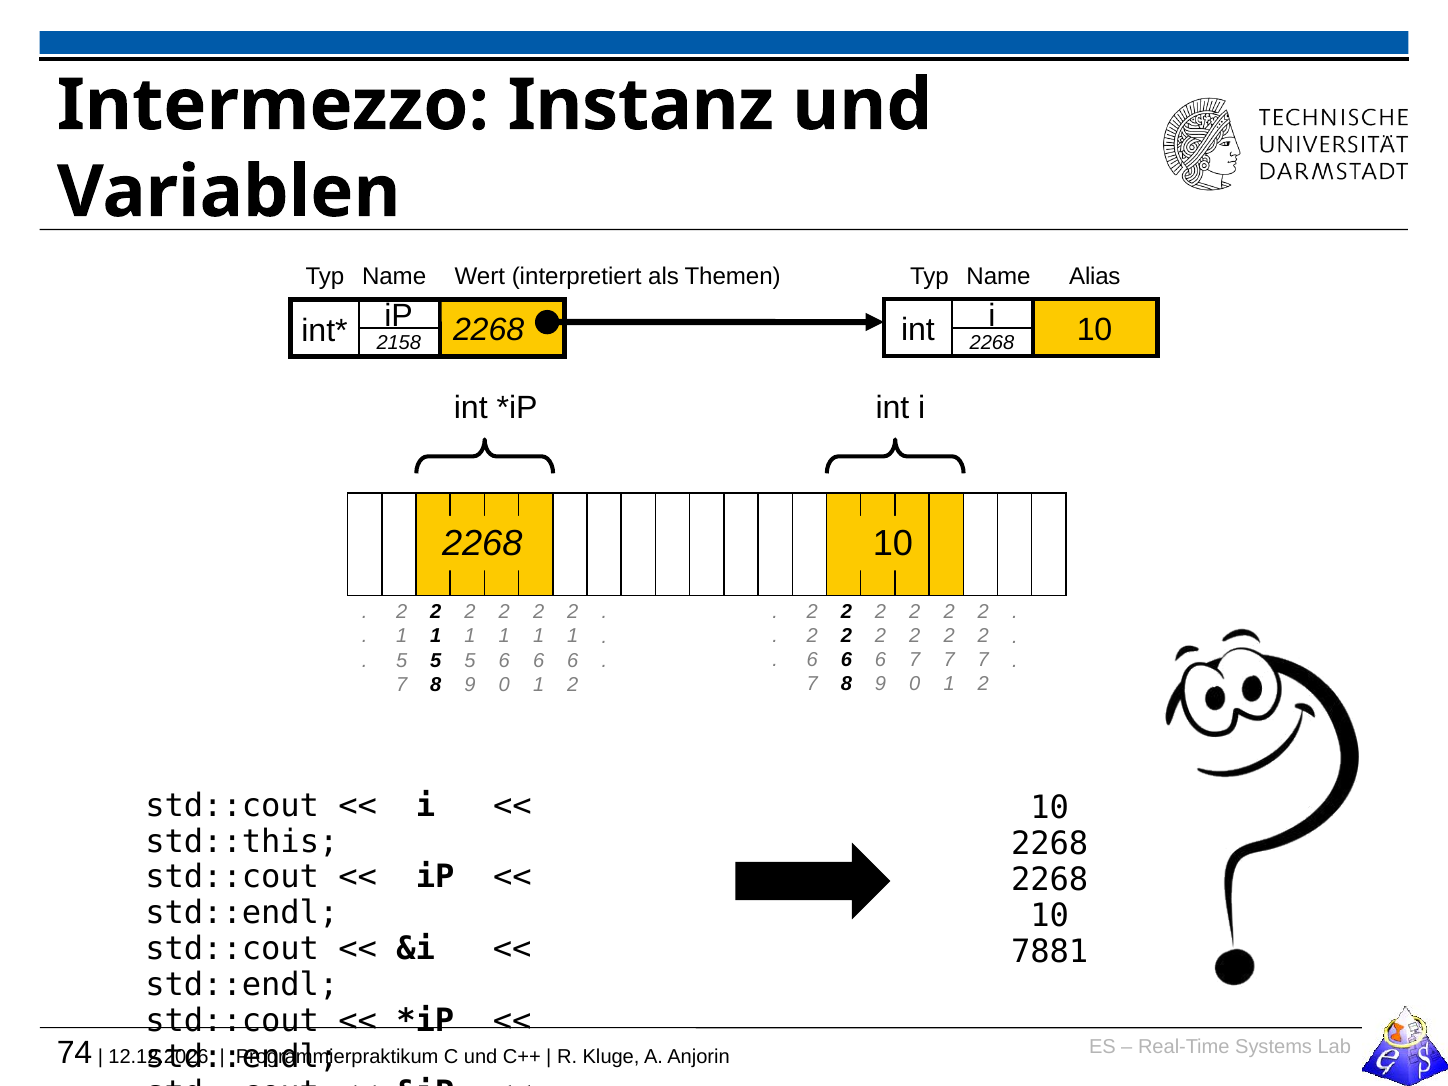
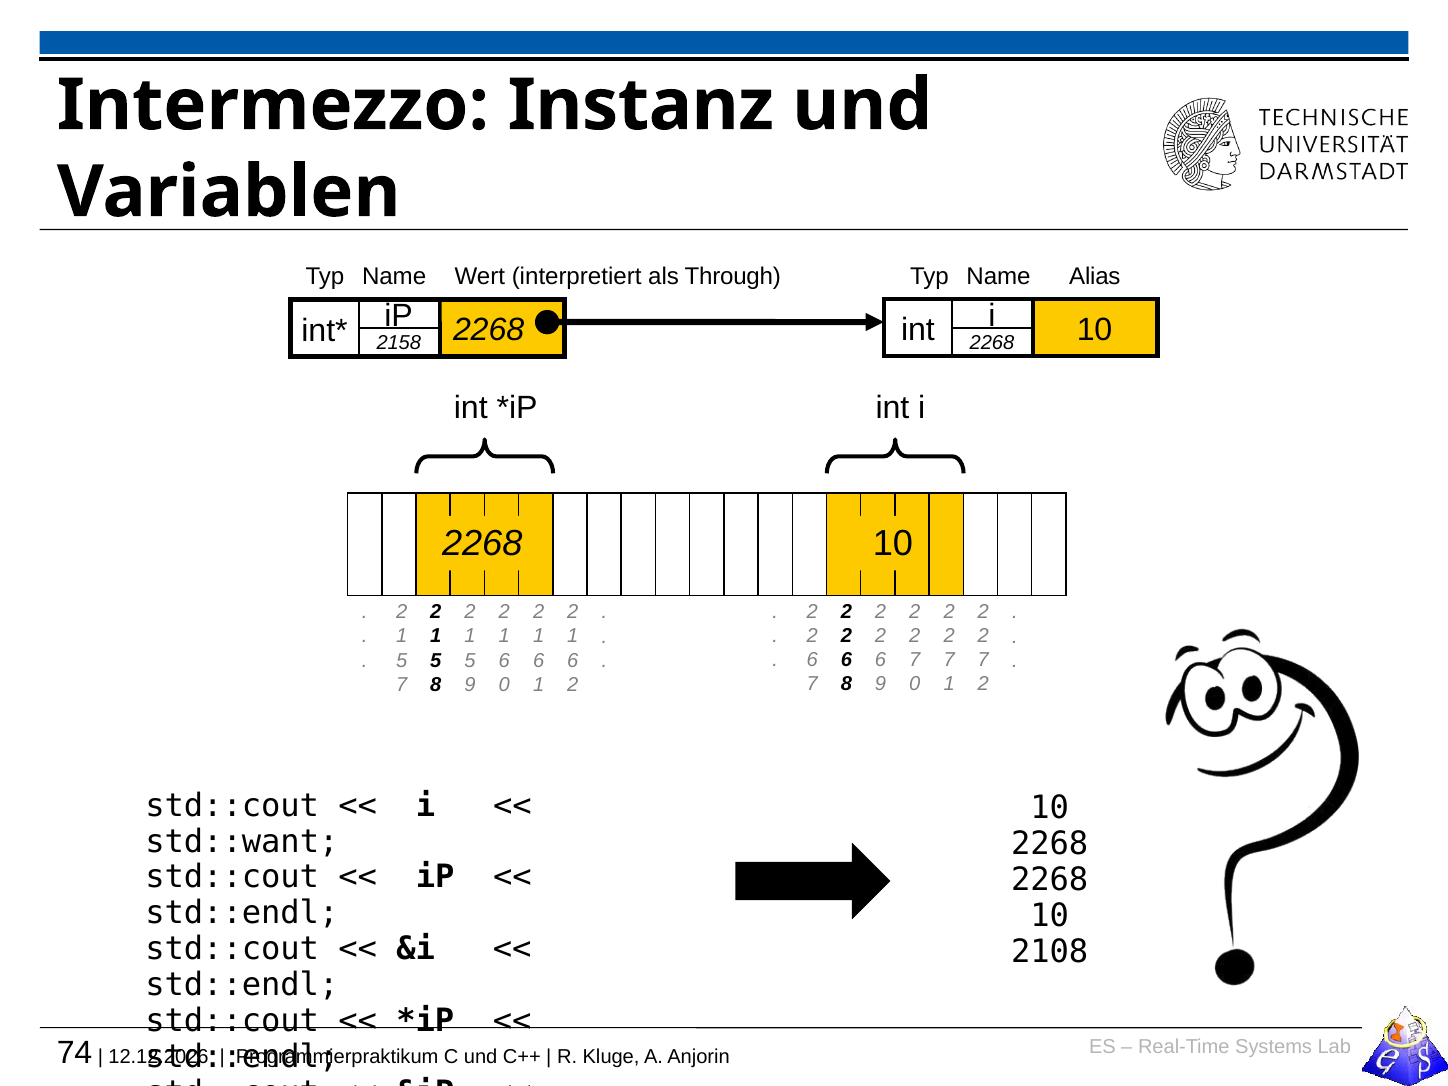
Themen: Themen -> Through (733, 277)
std::this: std::this -> std::want (242, 841)
7881: 7881 -> 2108 (1050, 952)
